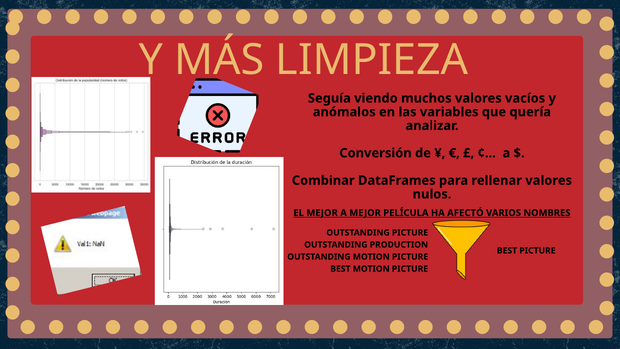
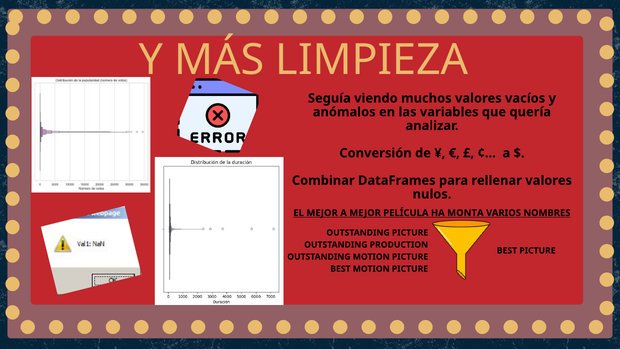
AFECTÓ: AFECTÓ -> MONTA (465, 213)
